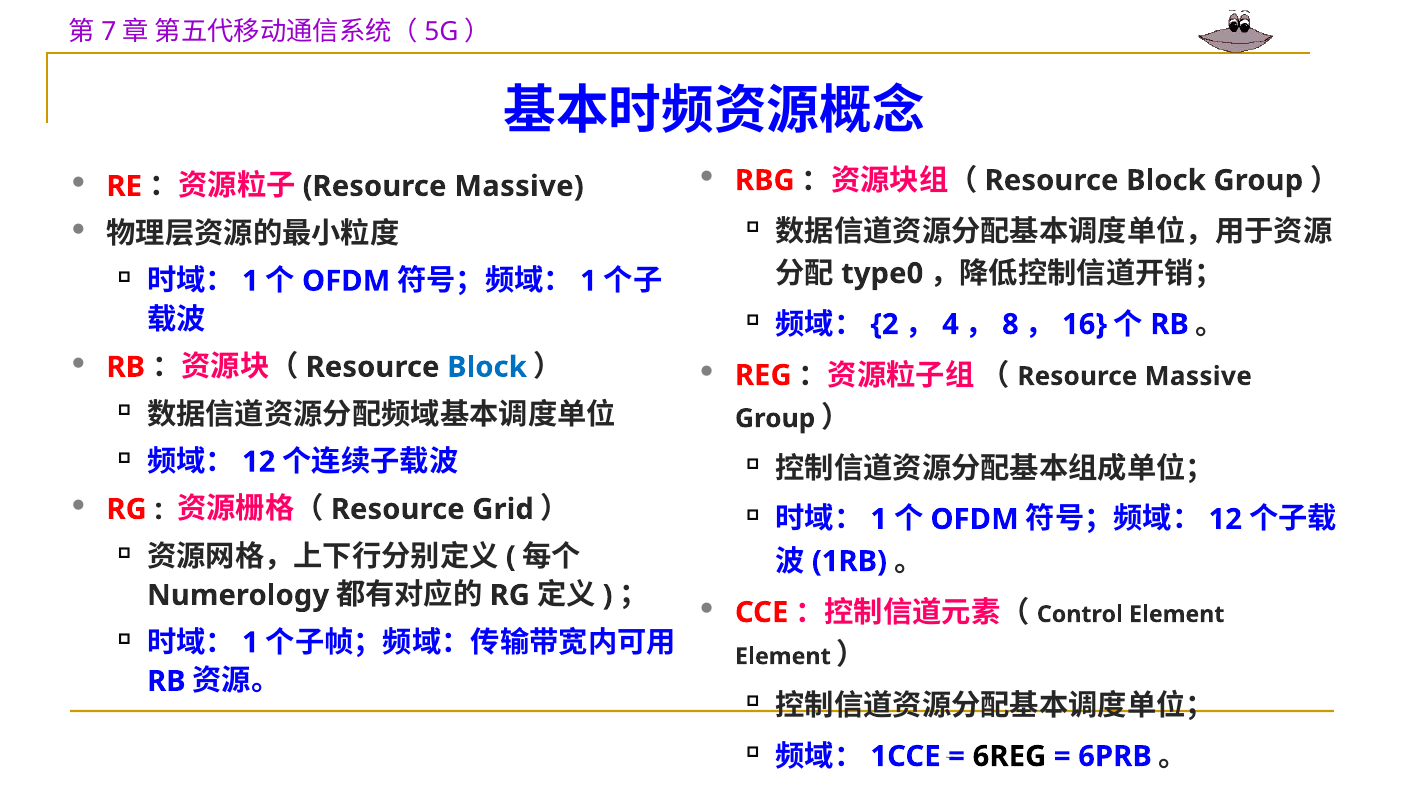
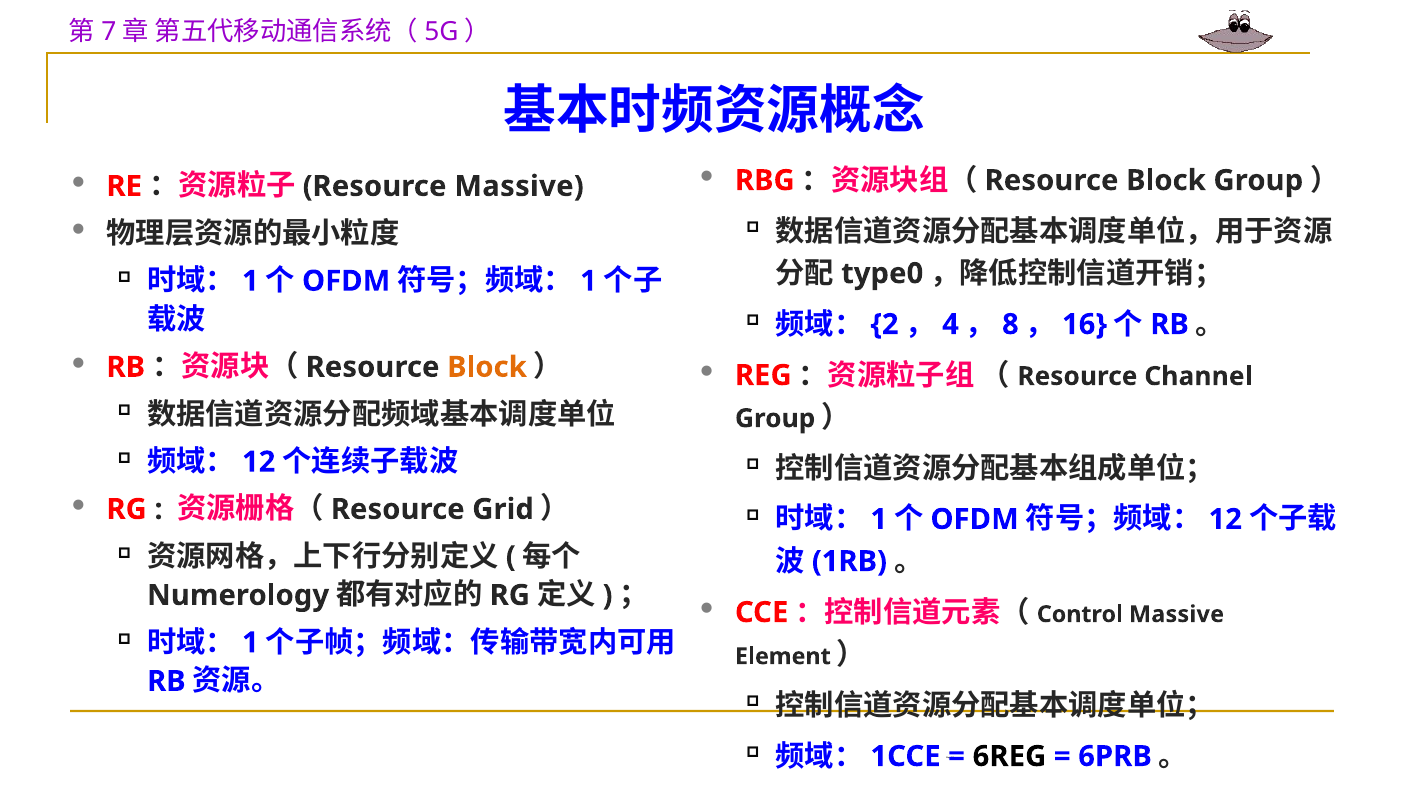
Block colour: blue -> orange (487, 367)
Massive: Massive -> Channel (1198, 376)
Element: Element -> Massive (1177, 614)
